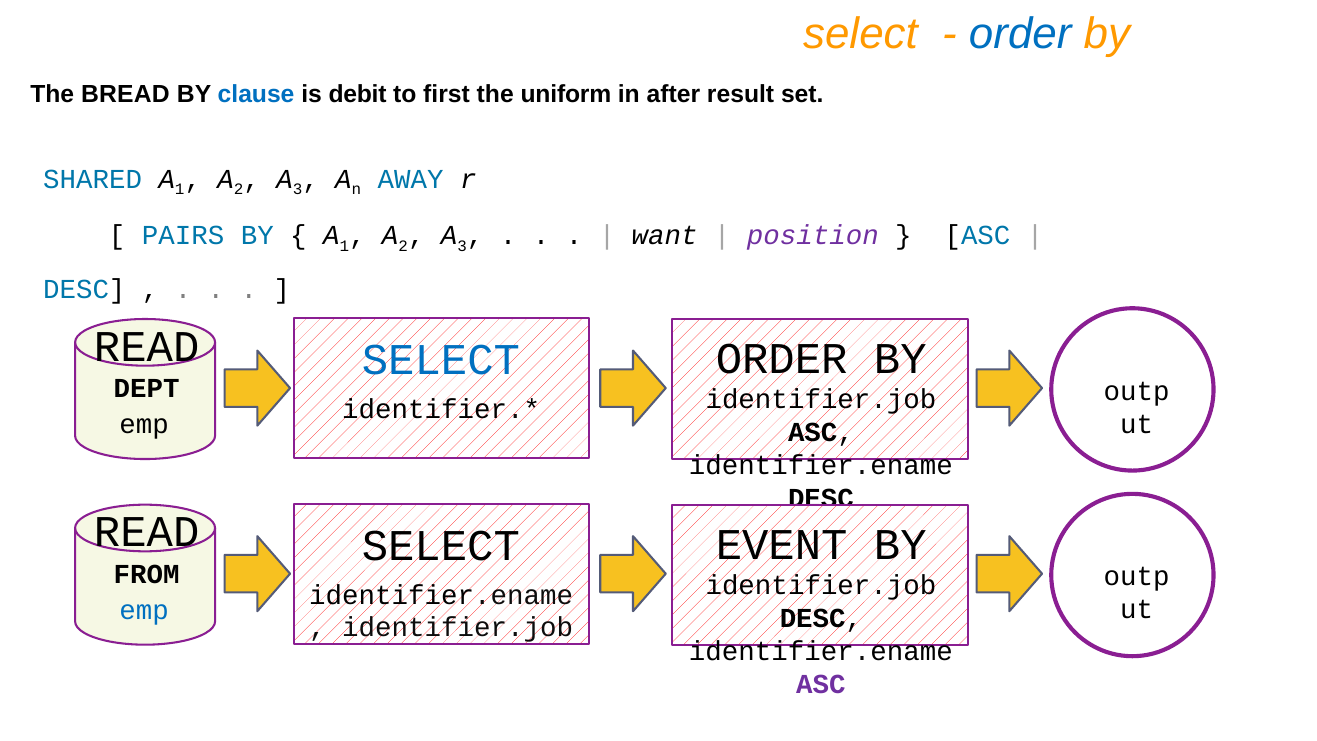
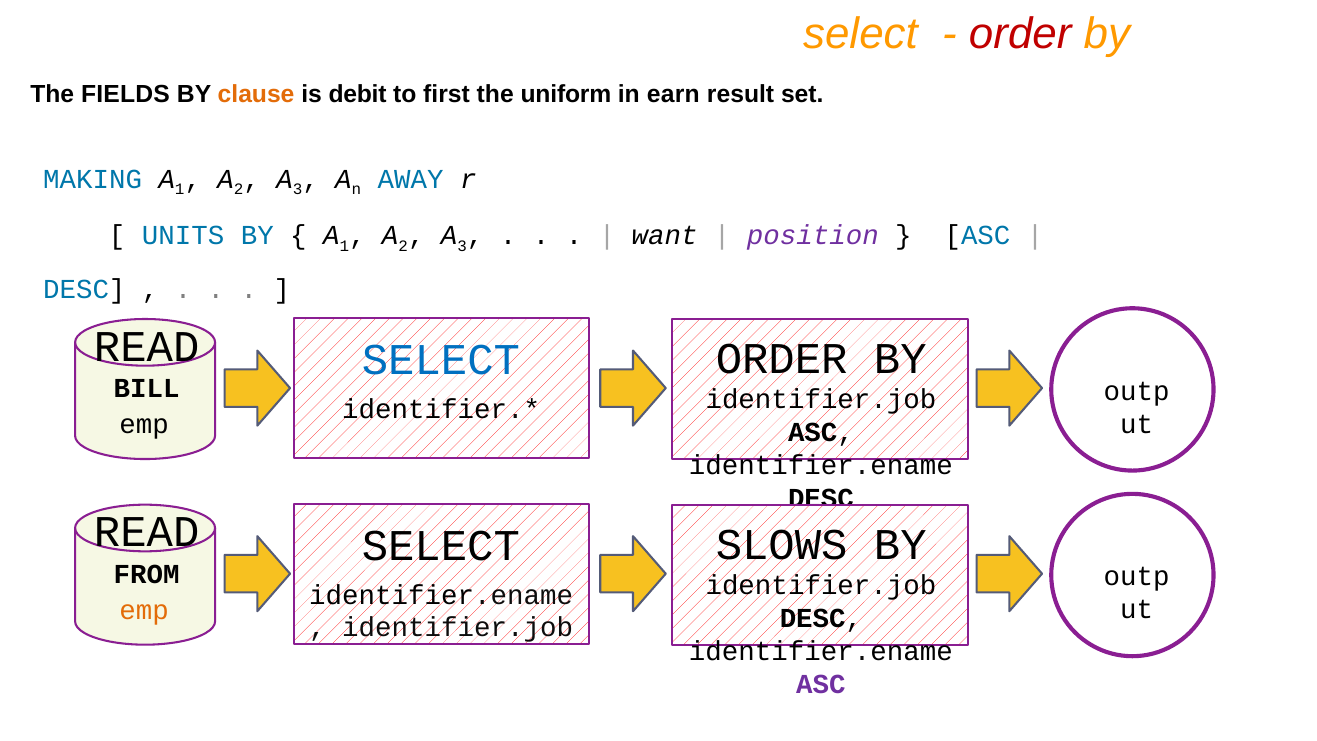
order colour: blue -> red (1020, 34)
BREAD: BREAD -> FIELDS (125, 94)
clause colour: blue -> orange (256, 94)
after: after -> earn (673, 94)
SHARED: SHARED -> MAKING (93, 179)
PAIRS: PAIRS -> UNITS (183, 235)
DEPT: DEPT -> BILL (147, 388)
EVENT: EVENT -> SLOWS (782, 545)
emp colour: blue -> orange (144, 610)
